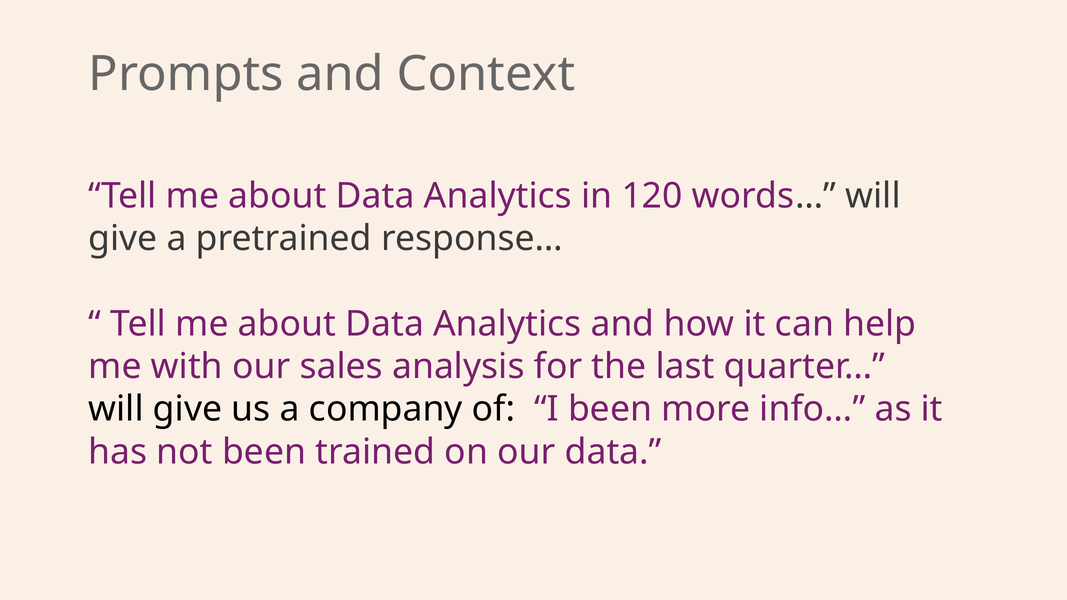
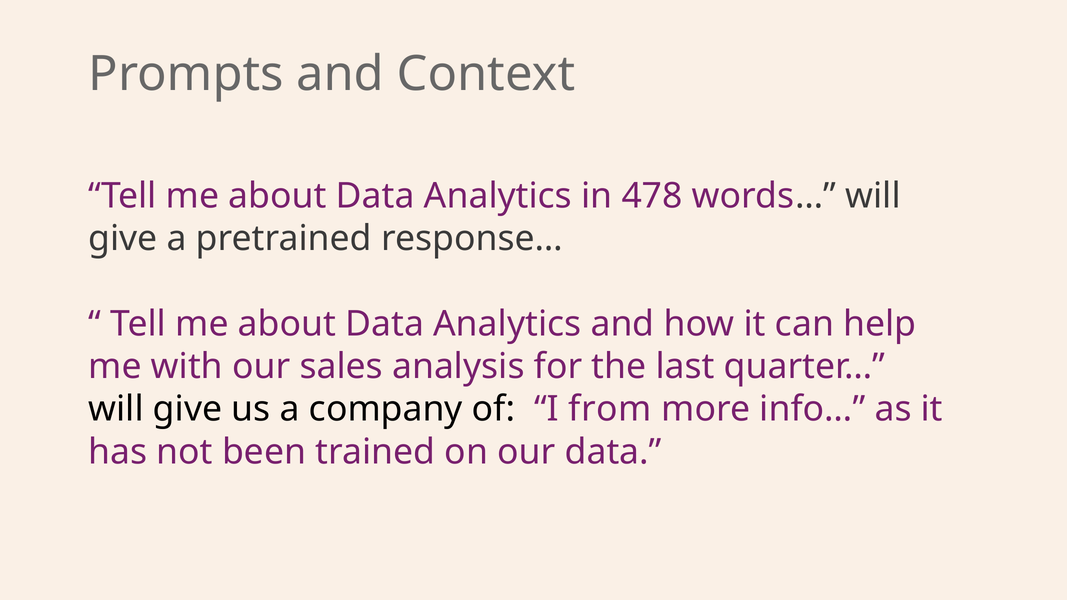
120: 120 -> 478 (652, 196)
I been: been -> from (610, 409)
